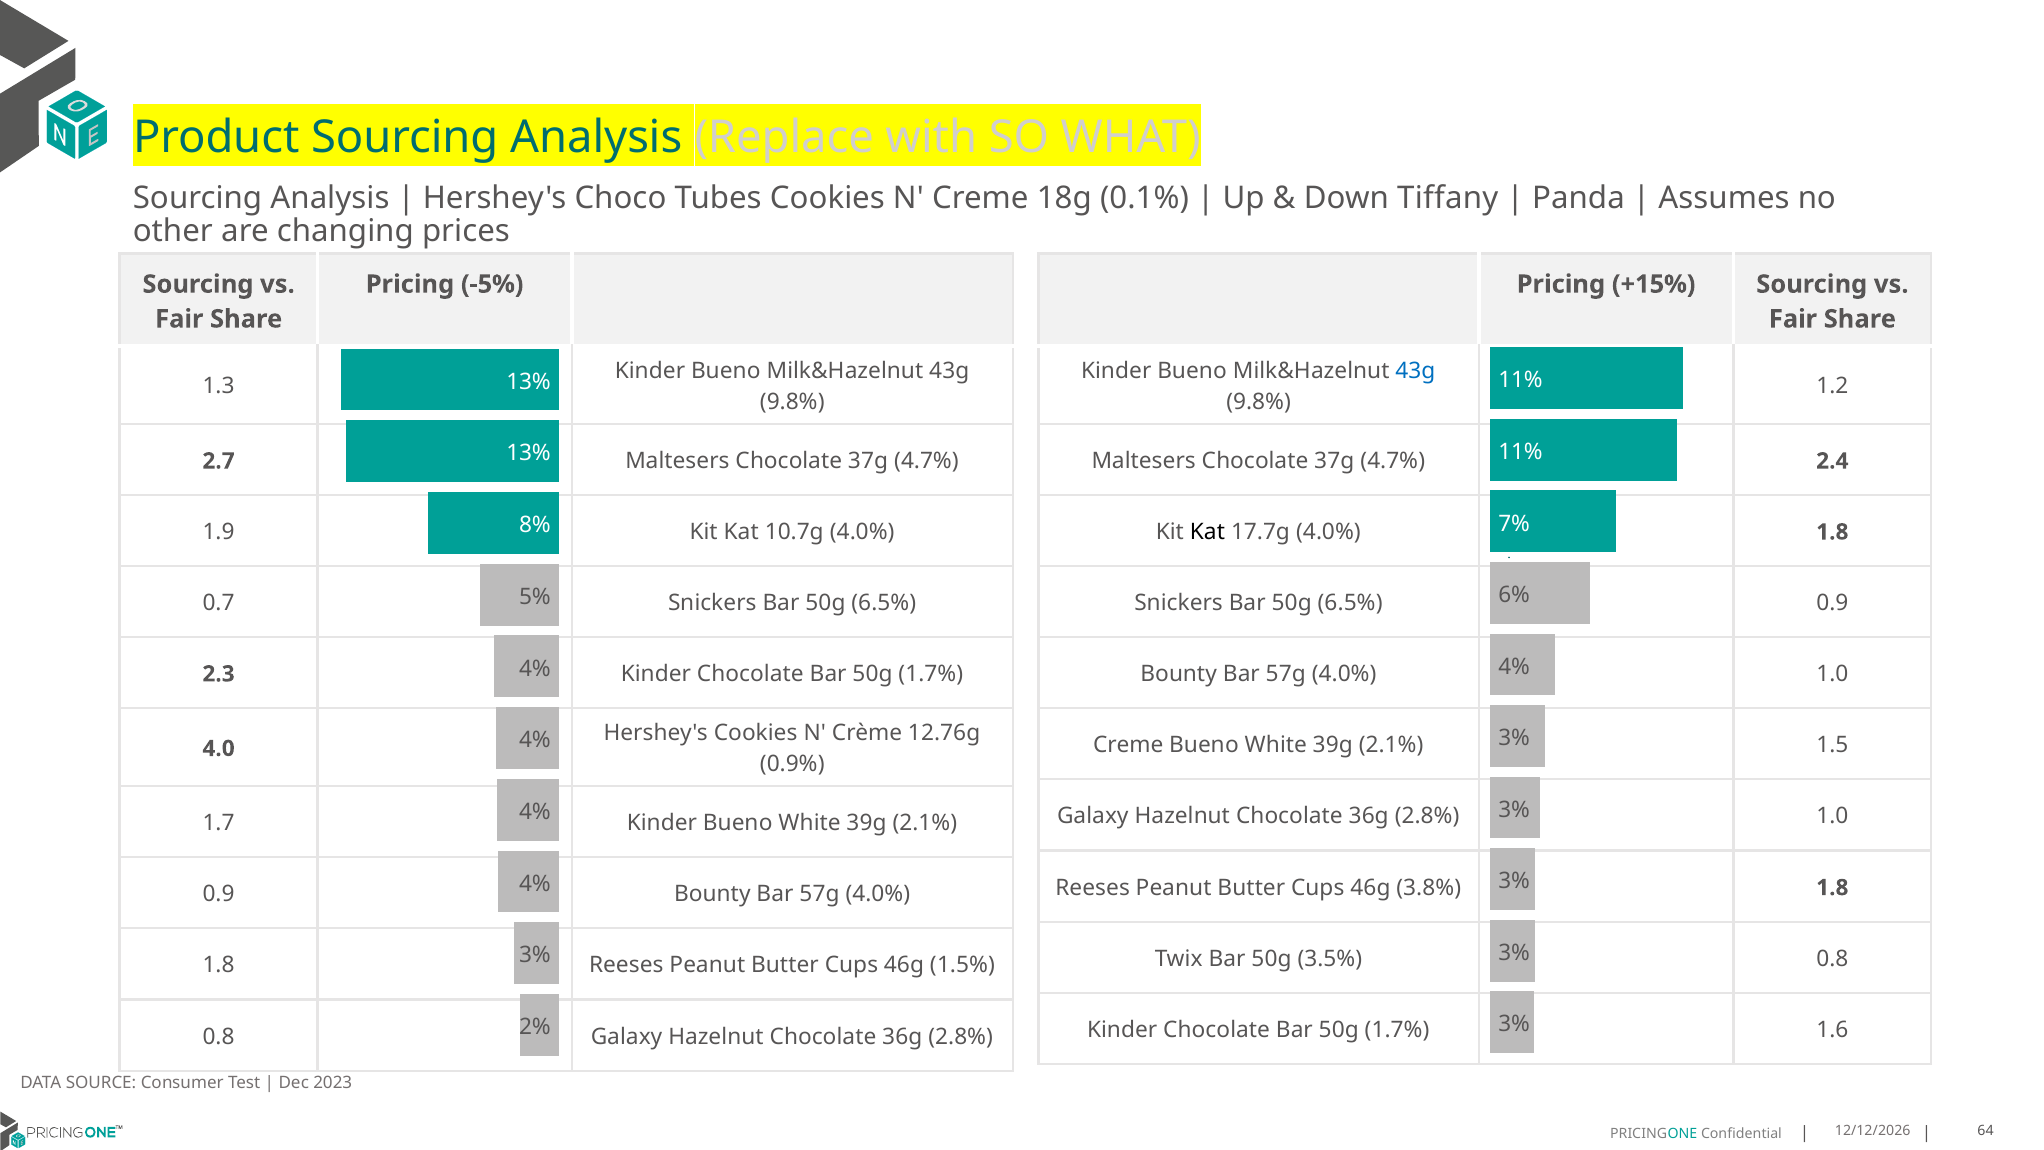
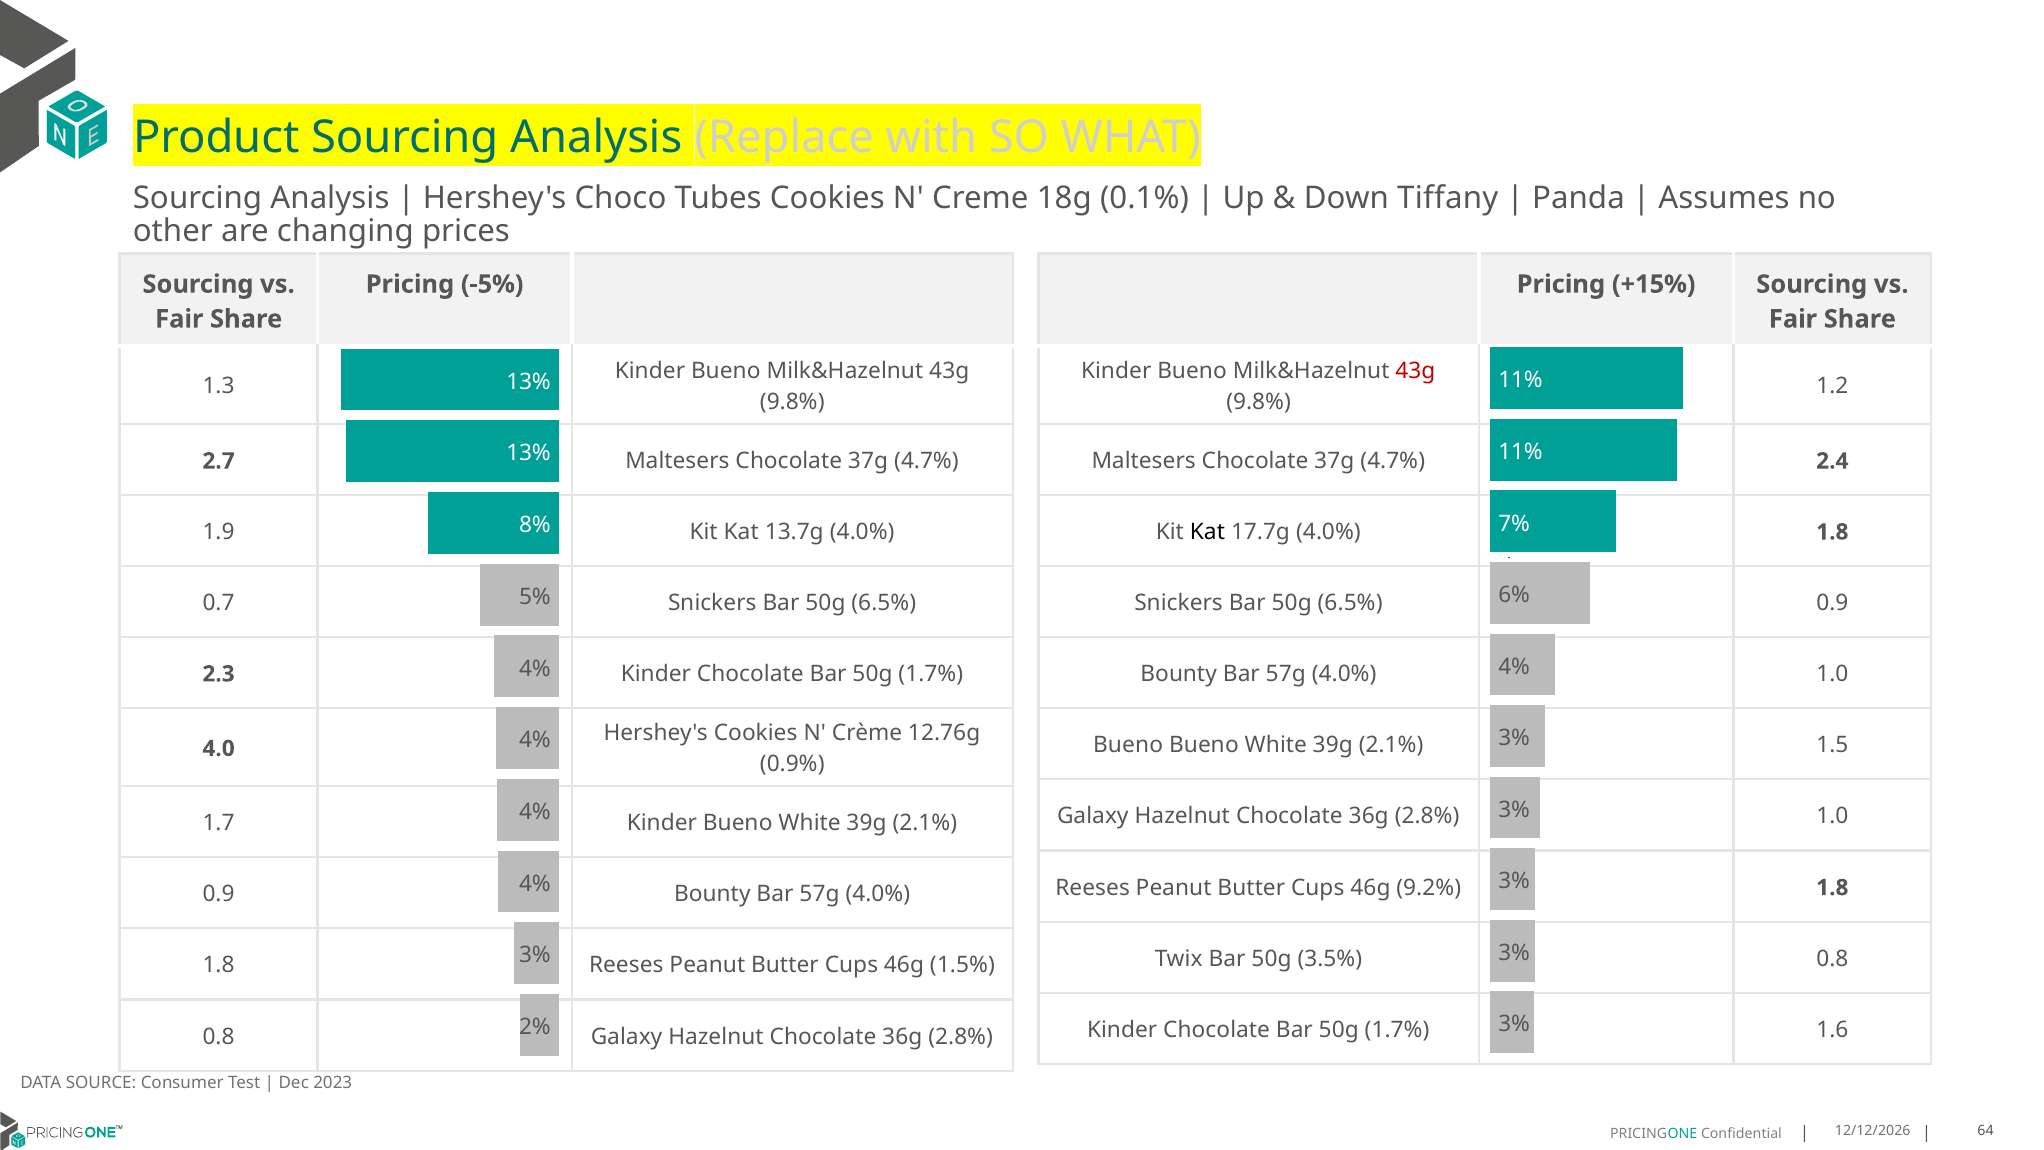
43g colour: blue -> red (1415, 371)
10.7g: 10.7g -> 13.7g (794, 532)
Creme: Creme -> Bueno (1128, 745)
3.8%: 3.8% -> 9.2% (1429, 888)
